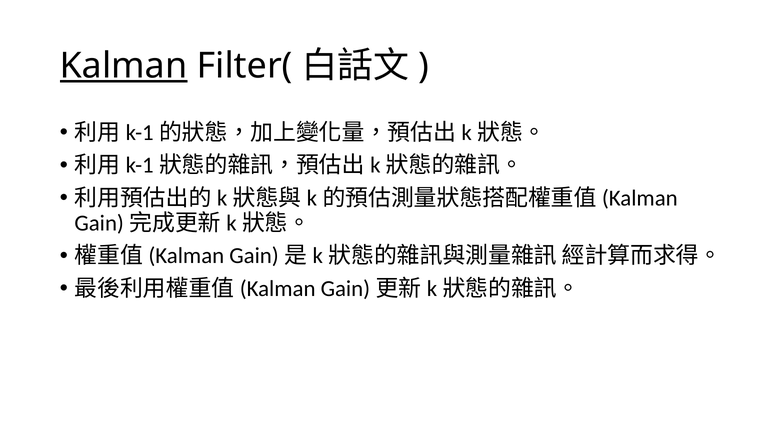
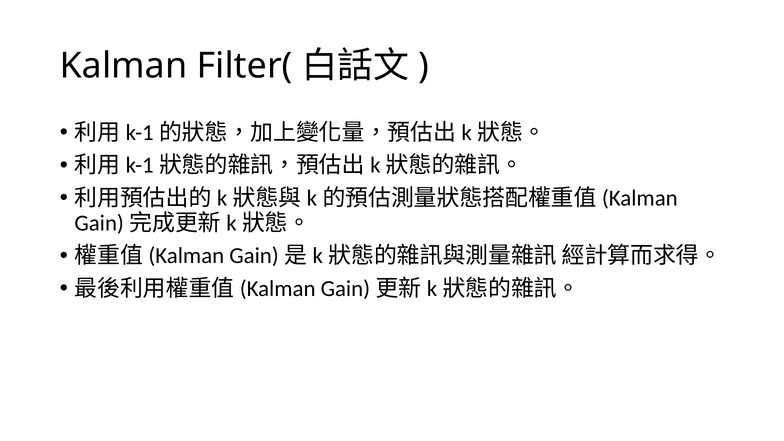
Kalman underline: present -> none (124, 66)
